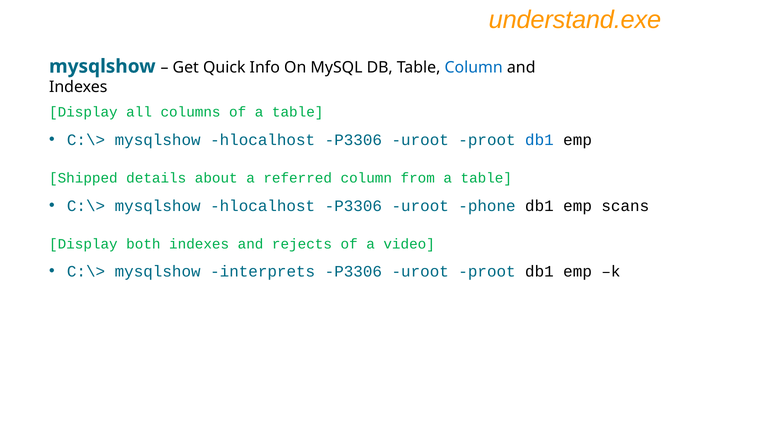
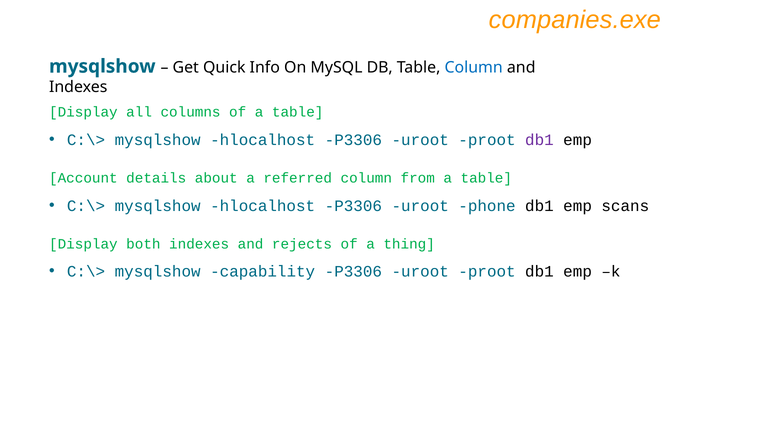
understand.exe: understand.exe -> companies.exe (575, 20)
db1 colour: blue -> purple (539, 140)
Shipped: Shipped -> Account (83, 178)
video: video -> thing (409, 244)
interprets: interprets -> capability (263, 271)
